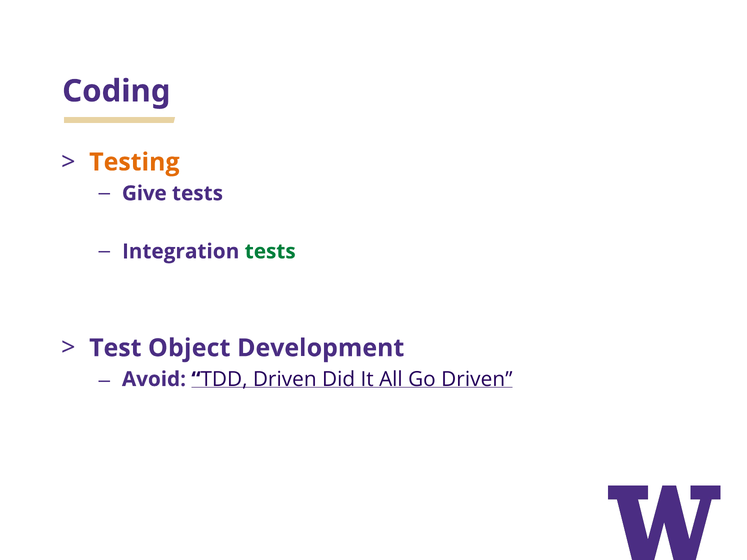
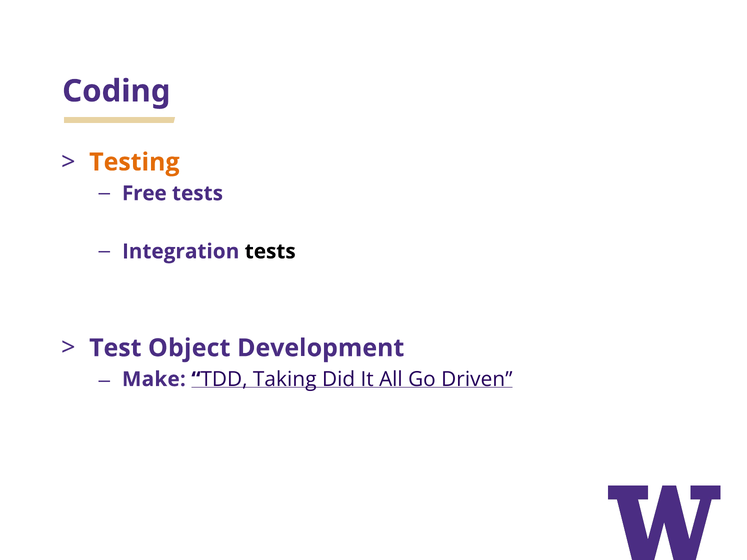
Give: Give -> Free (144, 193)
tests colour: green -> black (270, 252)
Avoid: Avoid -> Make (154, 379)
TDD Driven: Driven -> Taking (285, 379)
